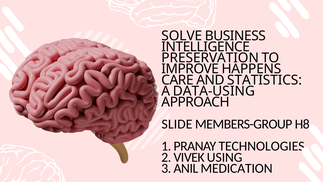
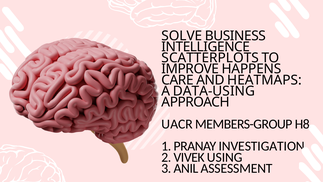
PRESERVATION: PRESERVATION -> SCATTERPLOTS (210, 58)
STATISTICS: STATISTICS -> HEATMAPS (265, 80)
SLIDE: SLIDE -> UACR (177, 124)
TECHNOLOGIES: TECHNOLOGIES -> INVESTIGATION (262, 146)
MEDICATION: MEDICATION -> ASSESSMENT (237, 168)
